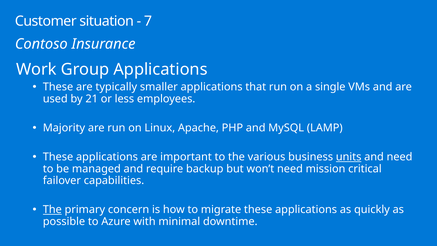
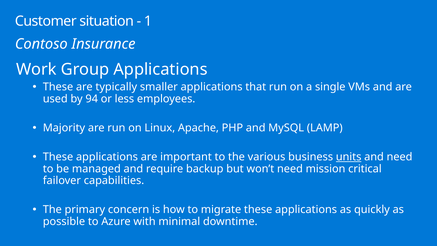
7: 7 -> 1 (148, 21)
21: 21 -> 94 (92, 99)
The underline: present -> none (52, 209)
